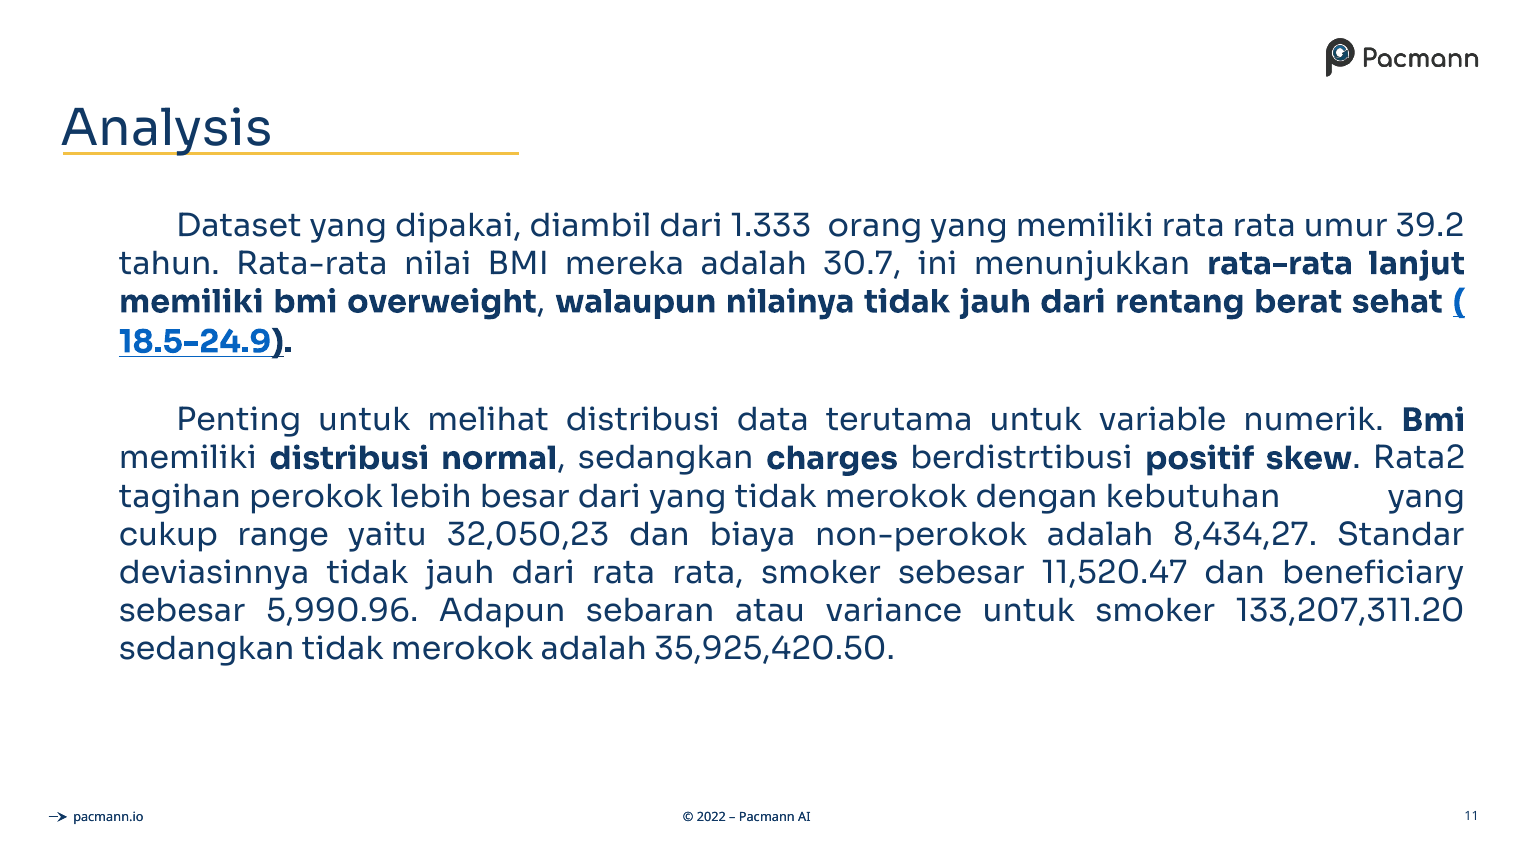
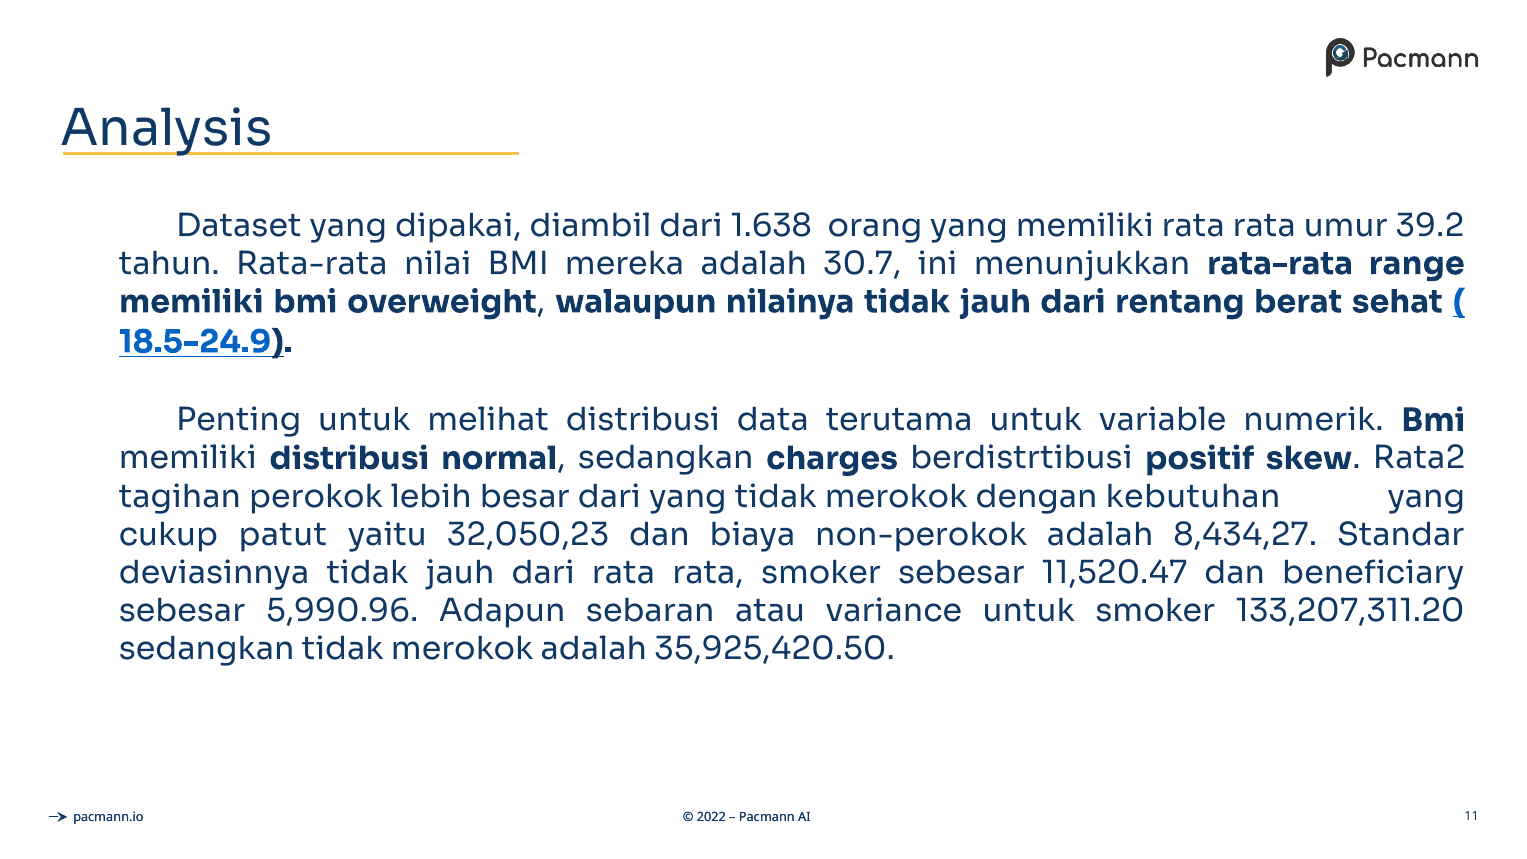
1.333: 1.333 -> 1.638 (771, 225)
lanjut: lanjut -> range (1417, 264)
range: range -> patut (283, 535)
